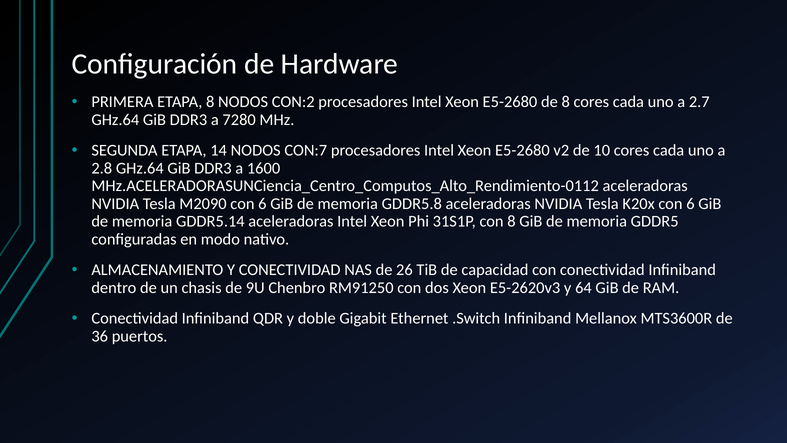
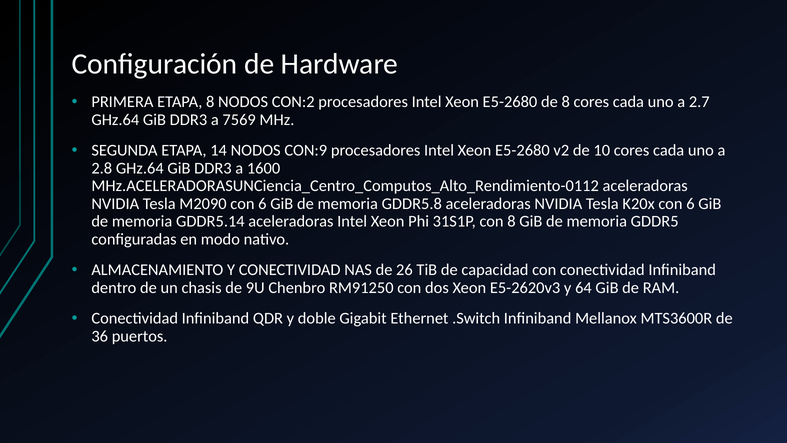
7280: 7280 -> 7569 (239, 120)
CON:7: CON:7 -> CON:9 (306, 151)
